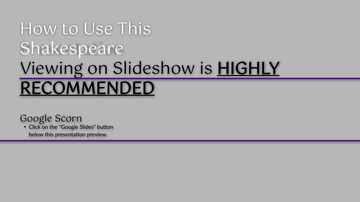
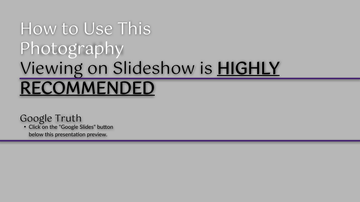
Shakespeare: Shakespeare -> Photography (72, 49)
Scorn: Scorn -> Truth (68, 119)
